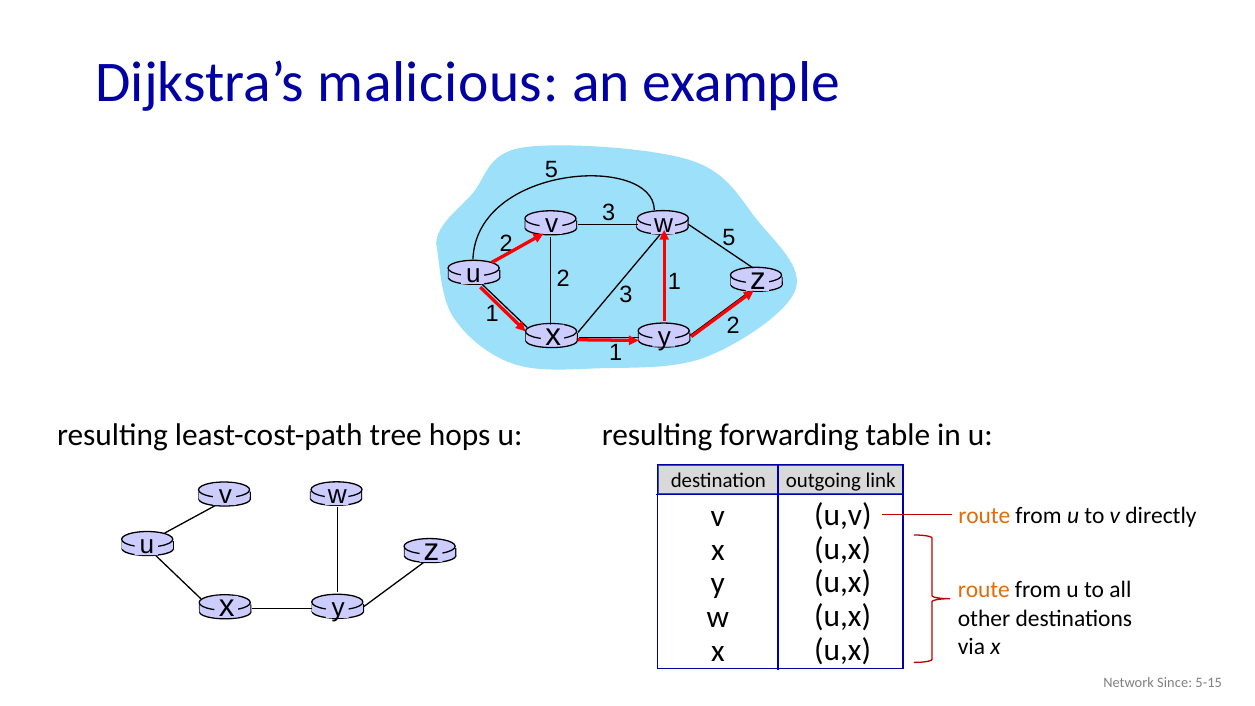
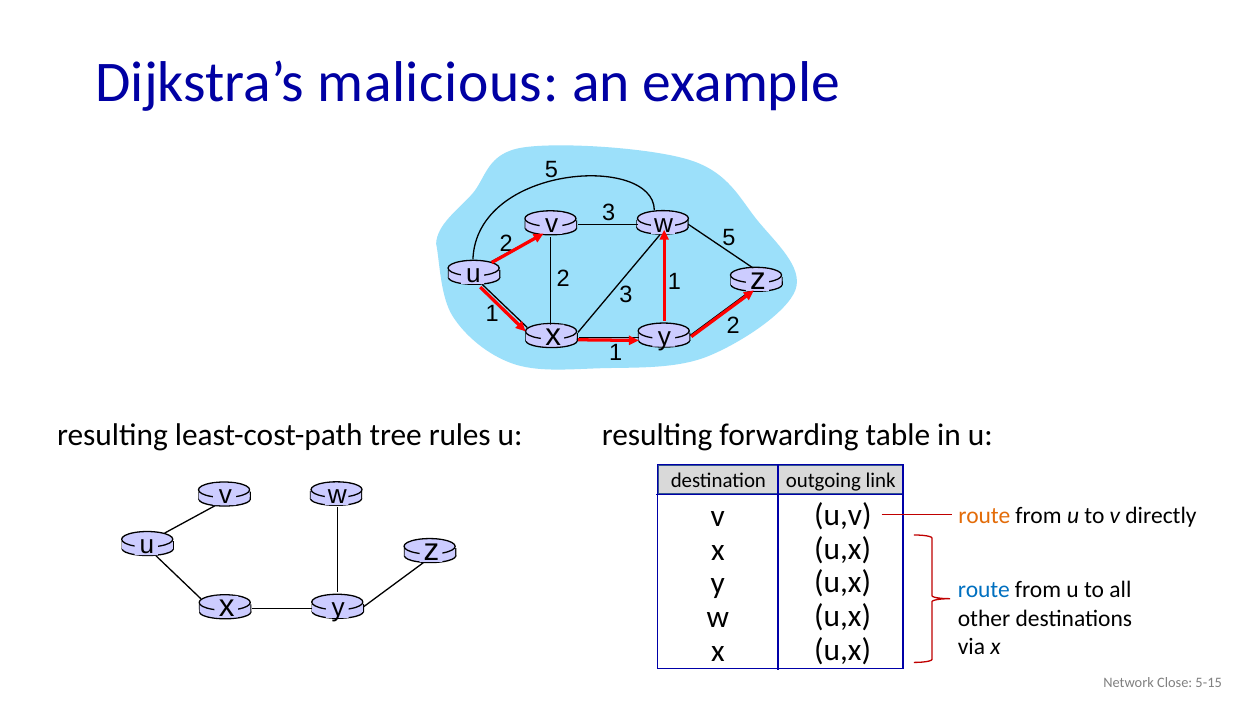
hops: hops -> rules (460, 435)
route colour: orange -> blue (984, 590)
Since: Since -> Close (1175, 683)
